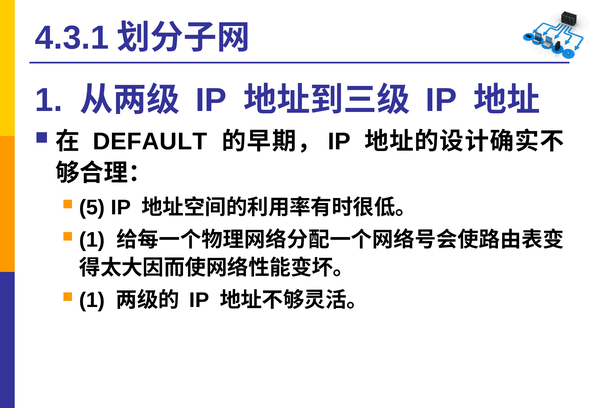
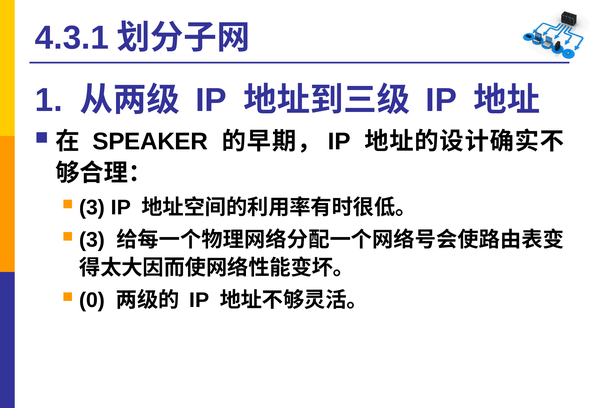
DEFAULT: DEFAULT -> SPEAKER (150, 142)
5: 5 -> 3 (92, 208)
1: 1 -> 3 (92, 240)
1: 1 -> 0 (92, 301)
